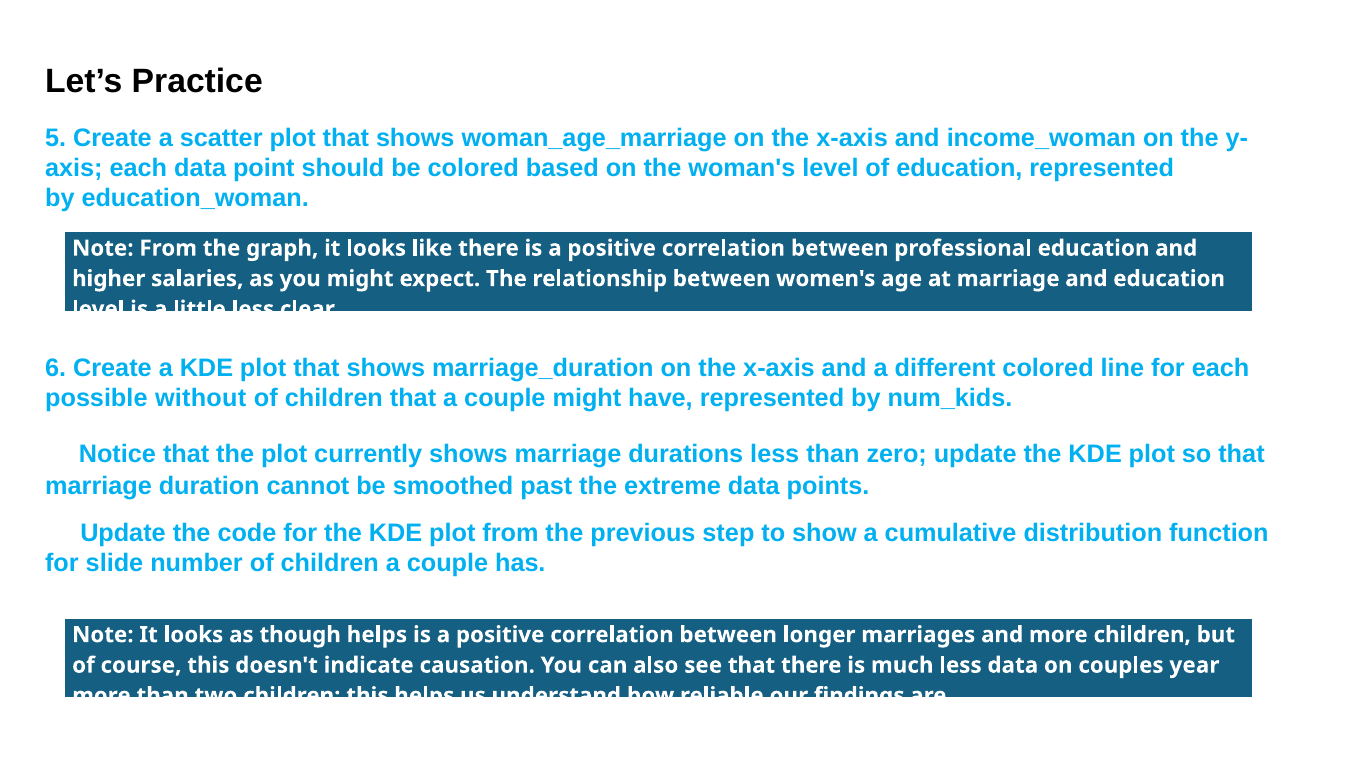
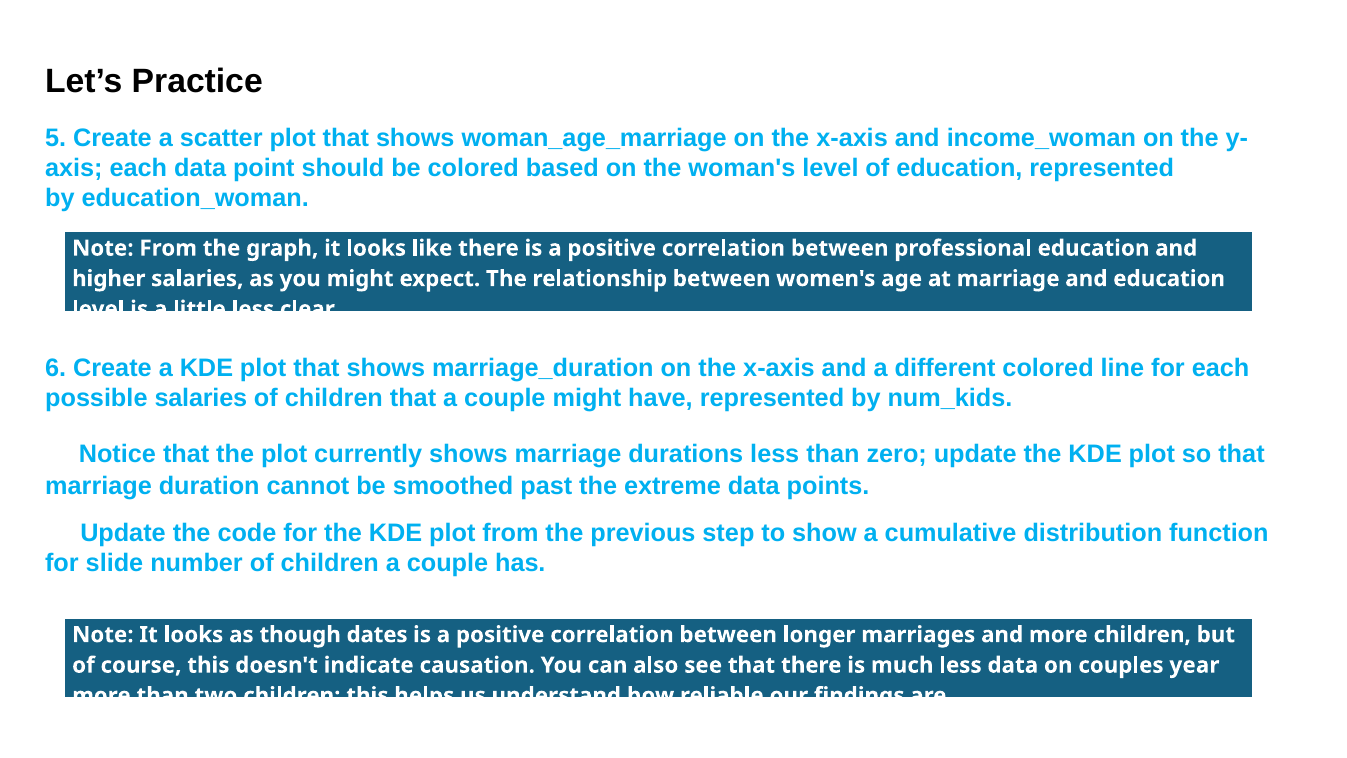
possible without: without -> salaries (201, 398)
though helps: helps -> dates (377, 635)
